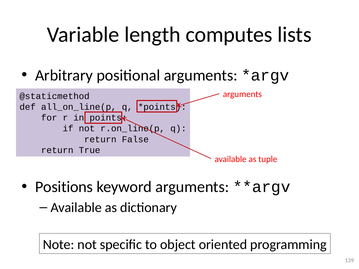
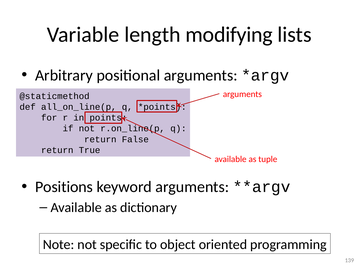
computes: computes -> modifying (229, 35)
